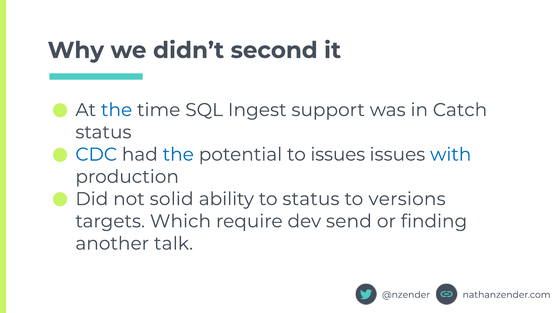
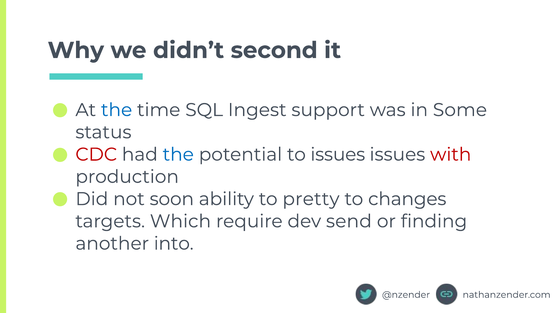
Catch: Catch -> Some (460, 110)
CDC colour: blue -> red (96, 154)
with colour: blue -> red (451, 154)
solid: solid -> soon (172, 199)
to status: status -> pretty (311, 199)
versions: versions -> changes (407, 199)
talk: talk -> into (174, 243)
